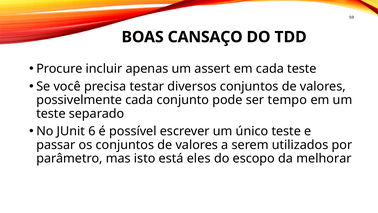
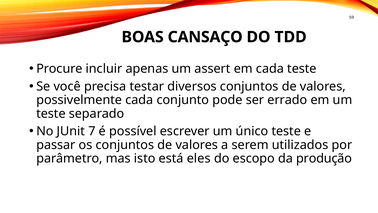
tempo: tempo -> errado (287, 100)
6: 6 -> 7 (92, 131)
melhorar: melhorar -> produção (324, 158)
